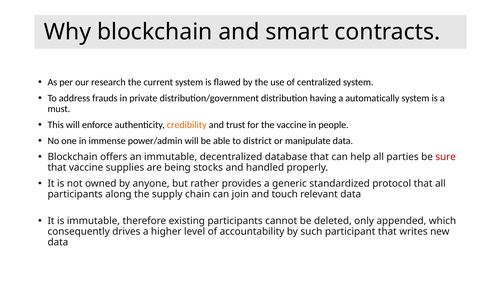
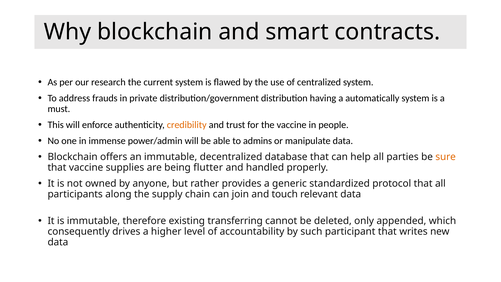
district: district -> admins (258, 141)
sure colour: red -> orange (446, 157)
stocks: stocks -> flutter (208, 167)
existing participants: participants -> transferring (235, 221)
